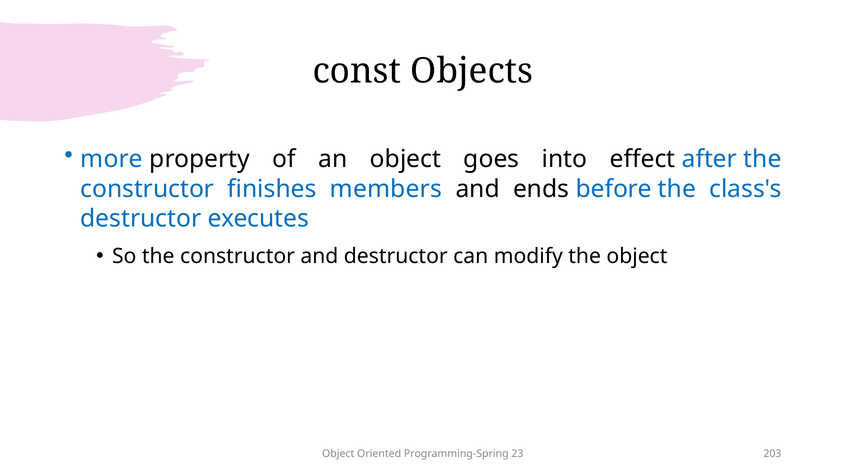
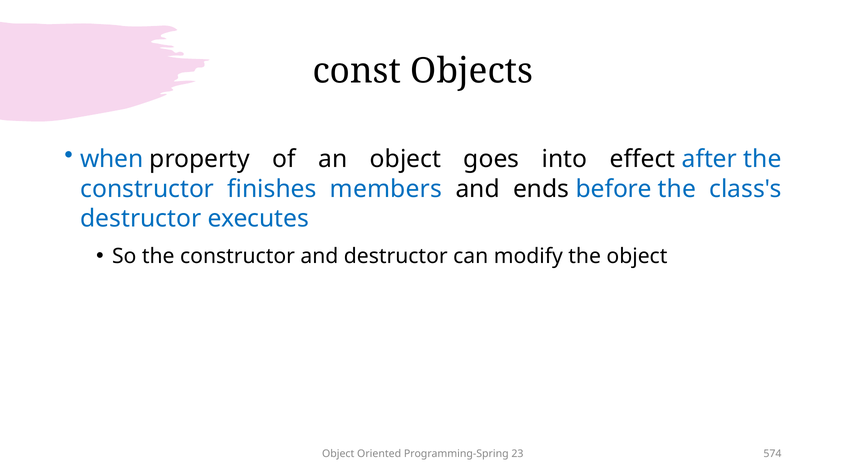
more: more -> when (112, 159)
203: 203 -> 574 (772, 454)
